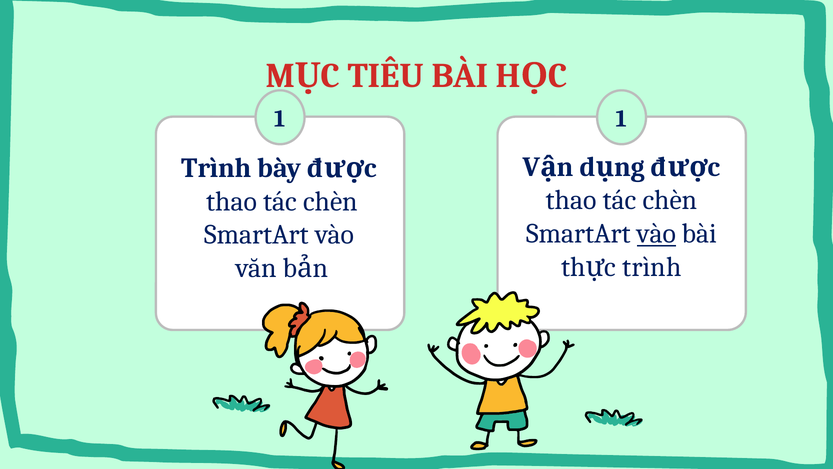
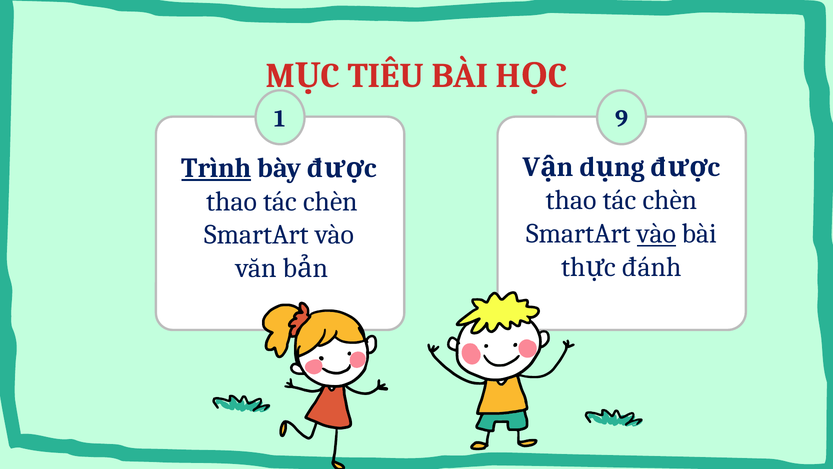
1 1: 1 -> 9 (622, 119)
Trình underline: none -> present (216, 168)
trình: trình -> đánh (652, 267)
